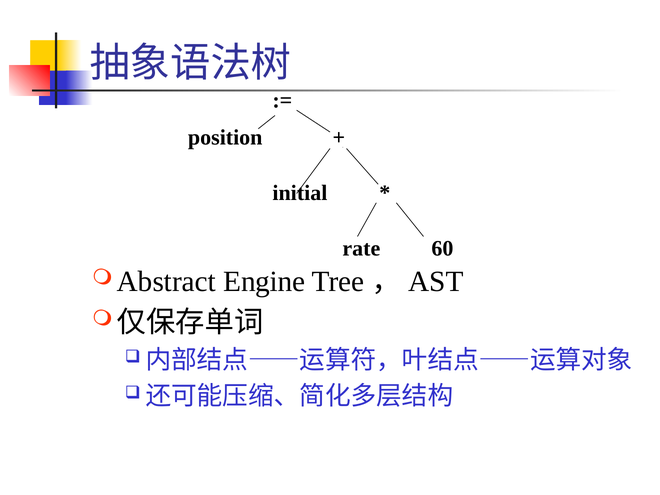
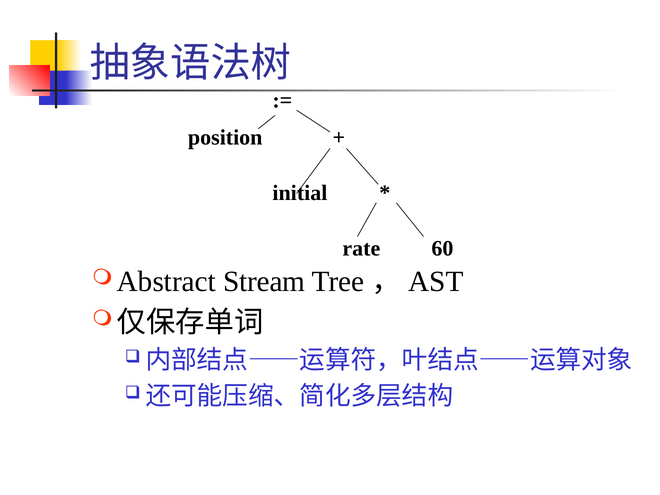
Engine: Engine -> Stream (264, 281)
